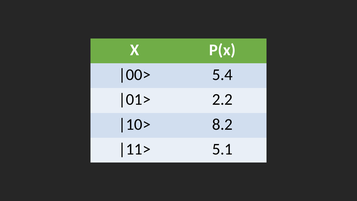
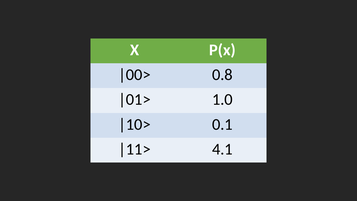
5.4: 5.4 -> 0.8 (222, 75)
2.2: 2.2 -> 1.0 (222, 99)
8.2: 8.2 -> 0.1 (222, 124)
5.1: 5.1 -> 4.1 (222, 149)
